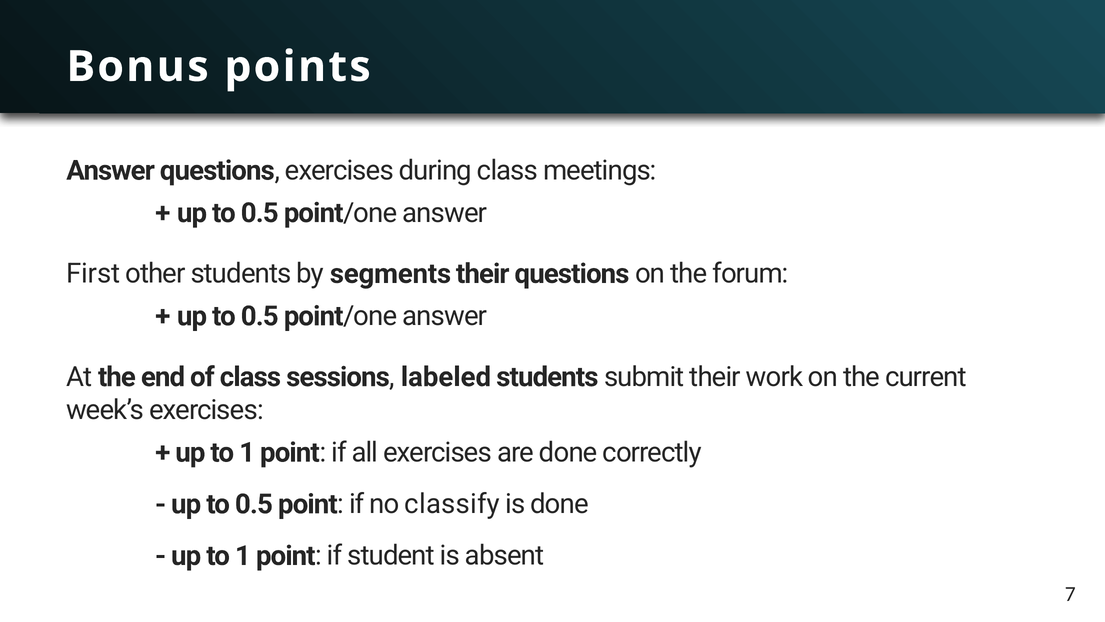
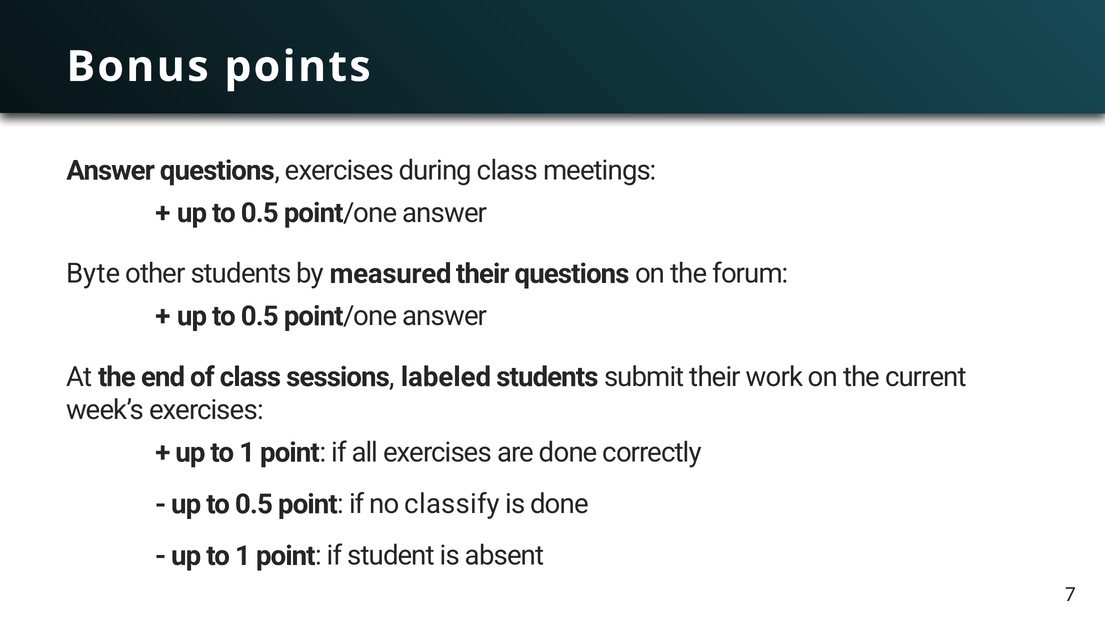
First: First -> Byte (93, 274)
segments: segments -> measured (391, 274)
